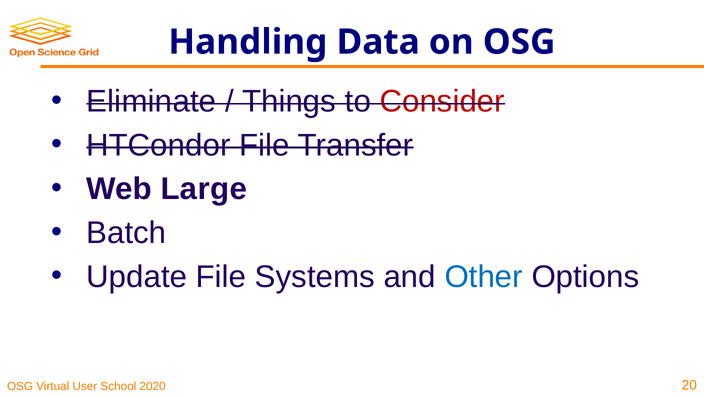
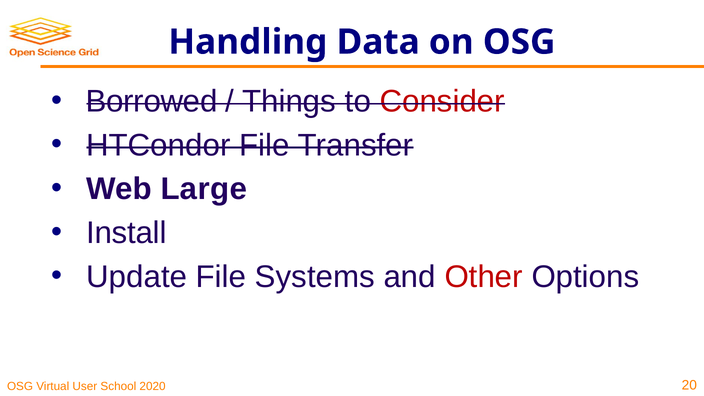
Eliminate: Eliminate -> Borrowed (152, 101)
Batch: Batch -> Install (126, 233)
Other colour: blue -> red (484, 277)
